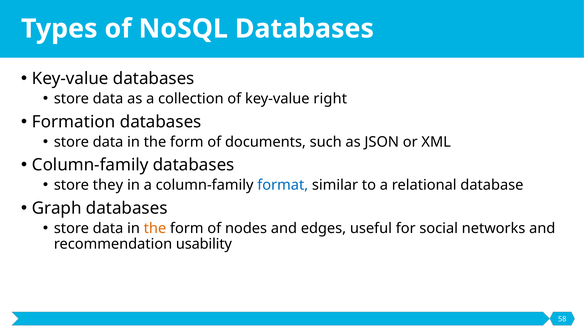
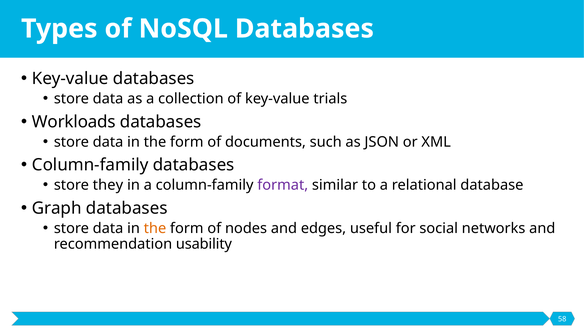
right: right -> trials (330, 99)
Formation: Formation -> Workloads (74, 122)
format colour: blue -> purple (283, 185)
